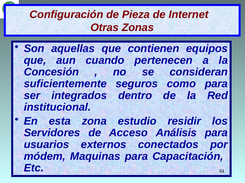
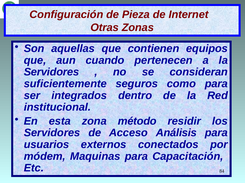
Concesión: Concesión -> Servidores (51, 72)
estudio: estudio -> método (137, 122)
